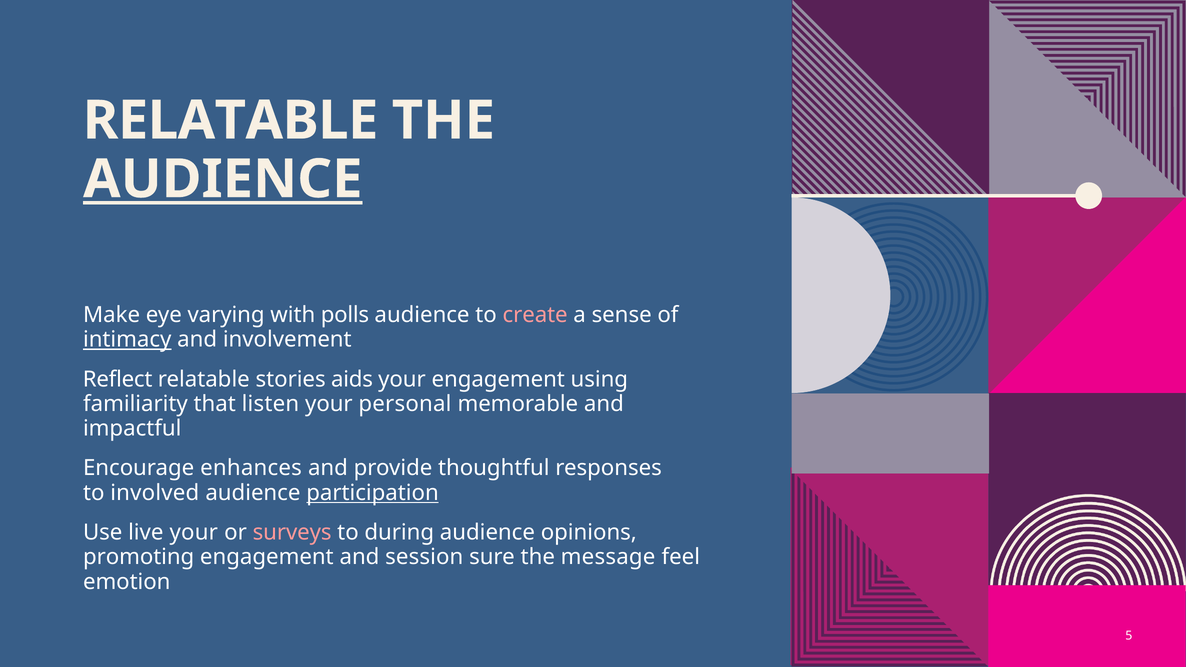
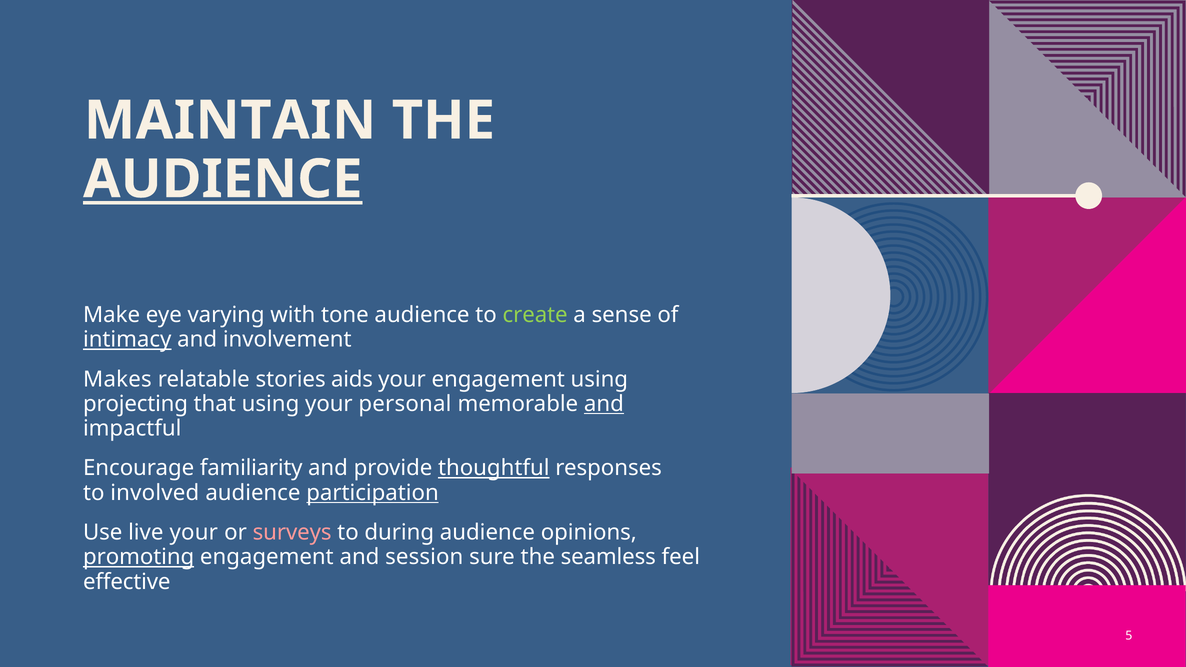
RELATABLE: RELATABLE -> MAINTAIN (230, 121)
polls: polls -> tone (345, 315)
create colour: pink -> light green (535, 315)
Reflect: Reflect -> Makes (117, 379)
familiarity: familiarity -> projecting (135, 404)
that listen: listen -> using (270, 404)
and underline: none -> present (604, 404)
enhances: enhances -> familiarity (251, 468)
thoughtful underline: none -> present (494, 468)
promoting underline: none -> present (139, 557)
message: message -> seamless (608, 557)
emotion: emotion -> effective (127, 582)
